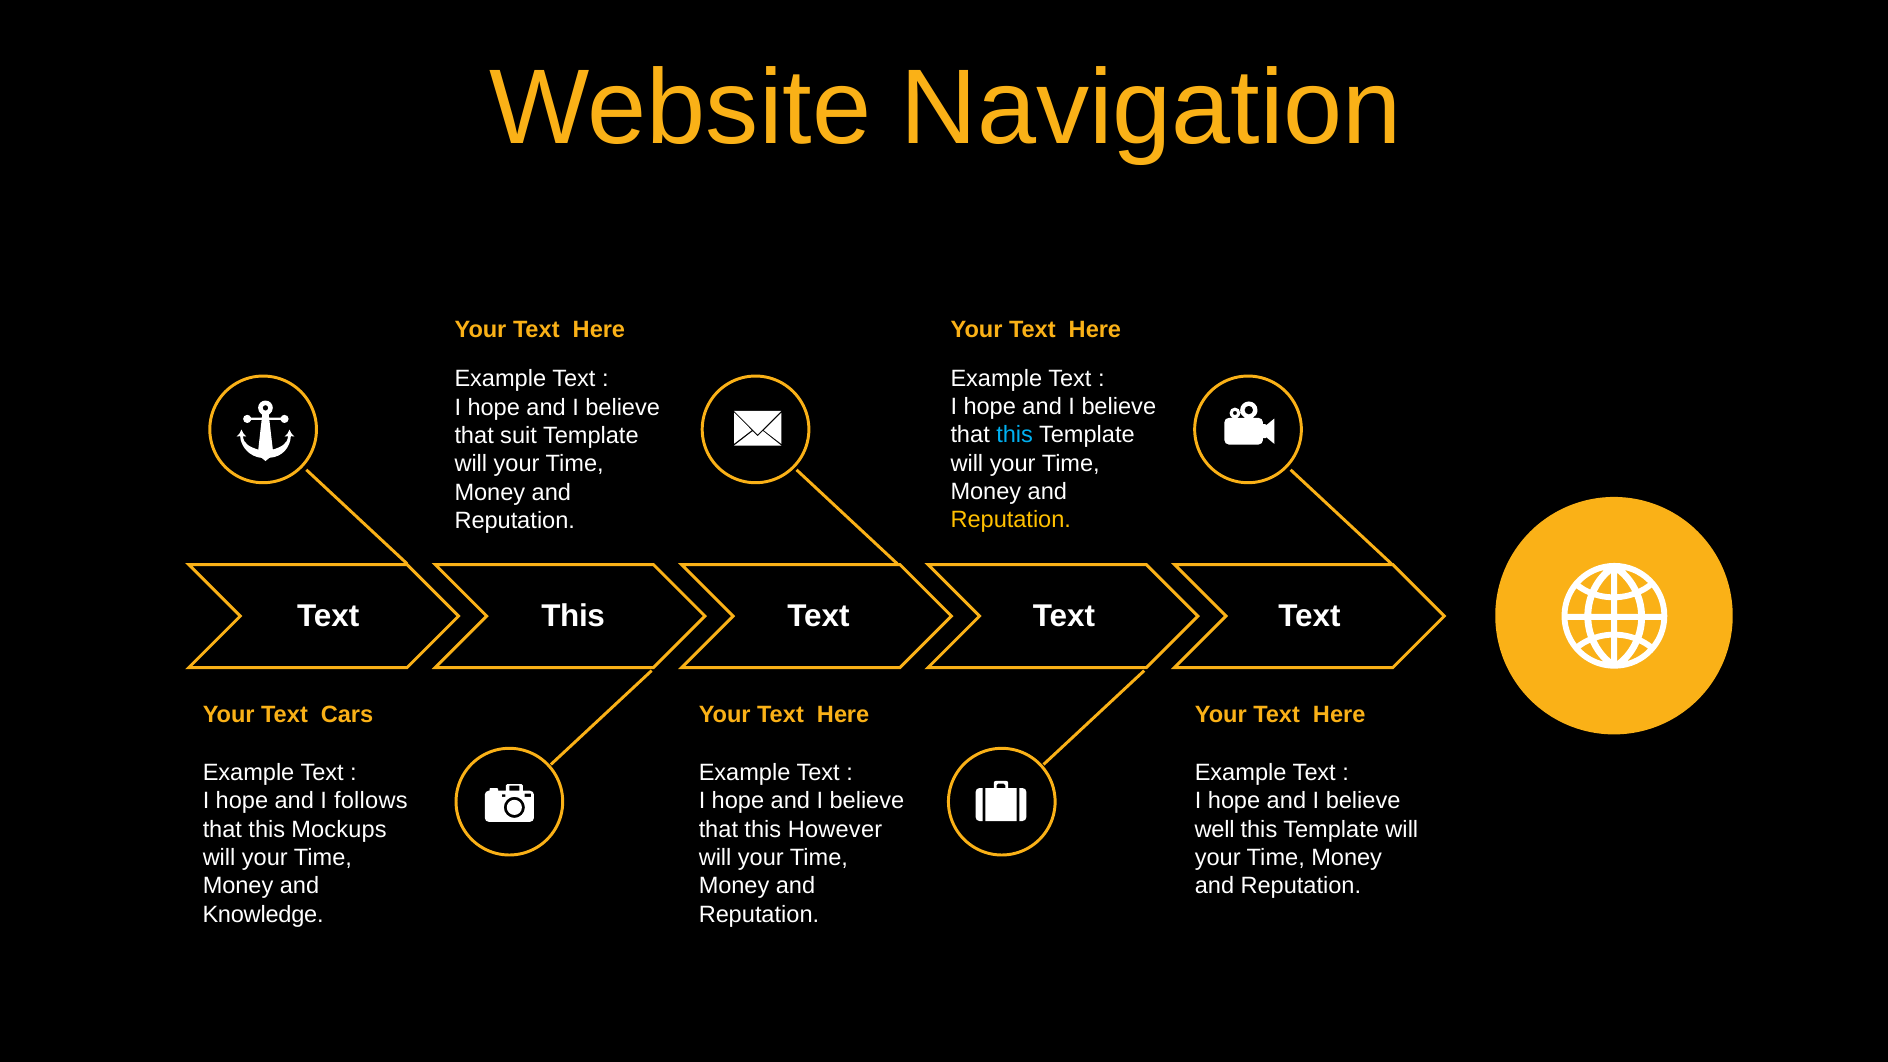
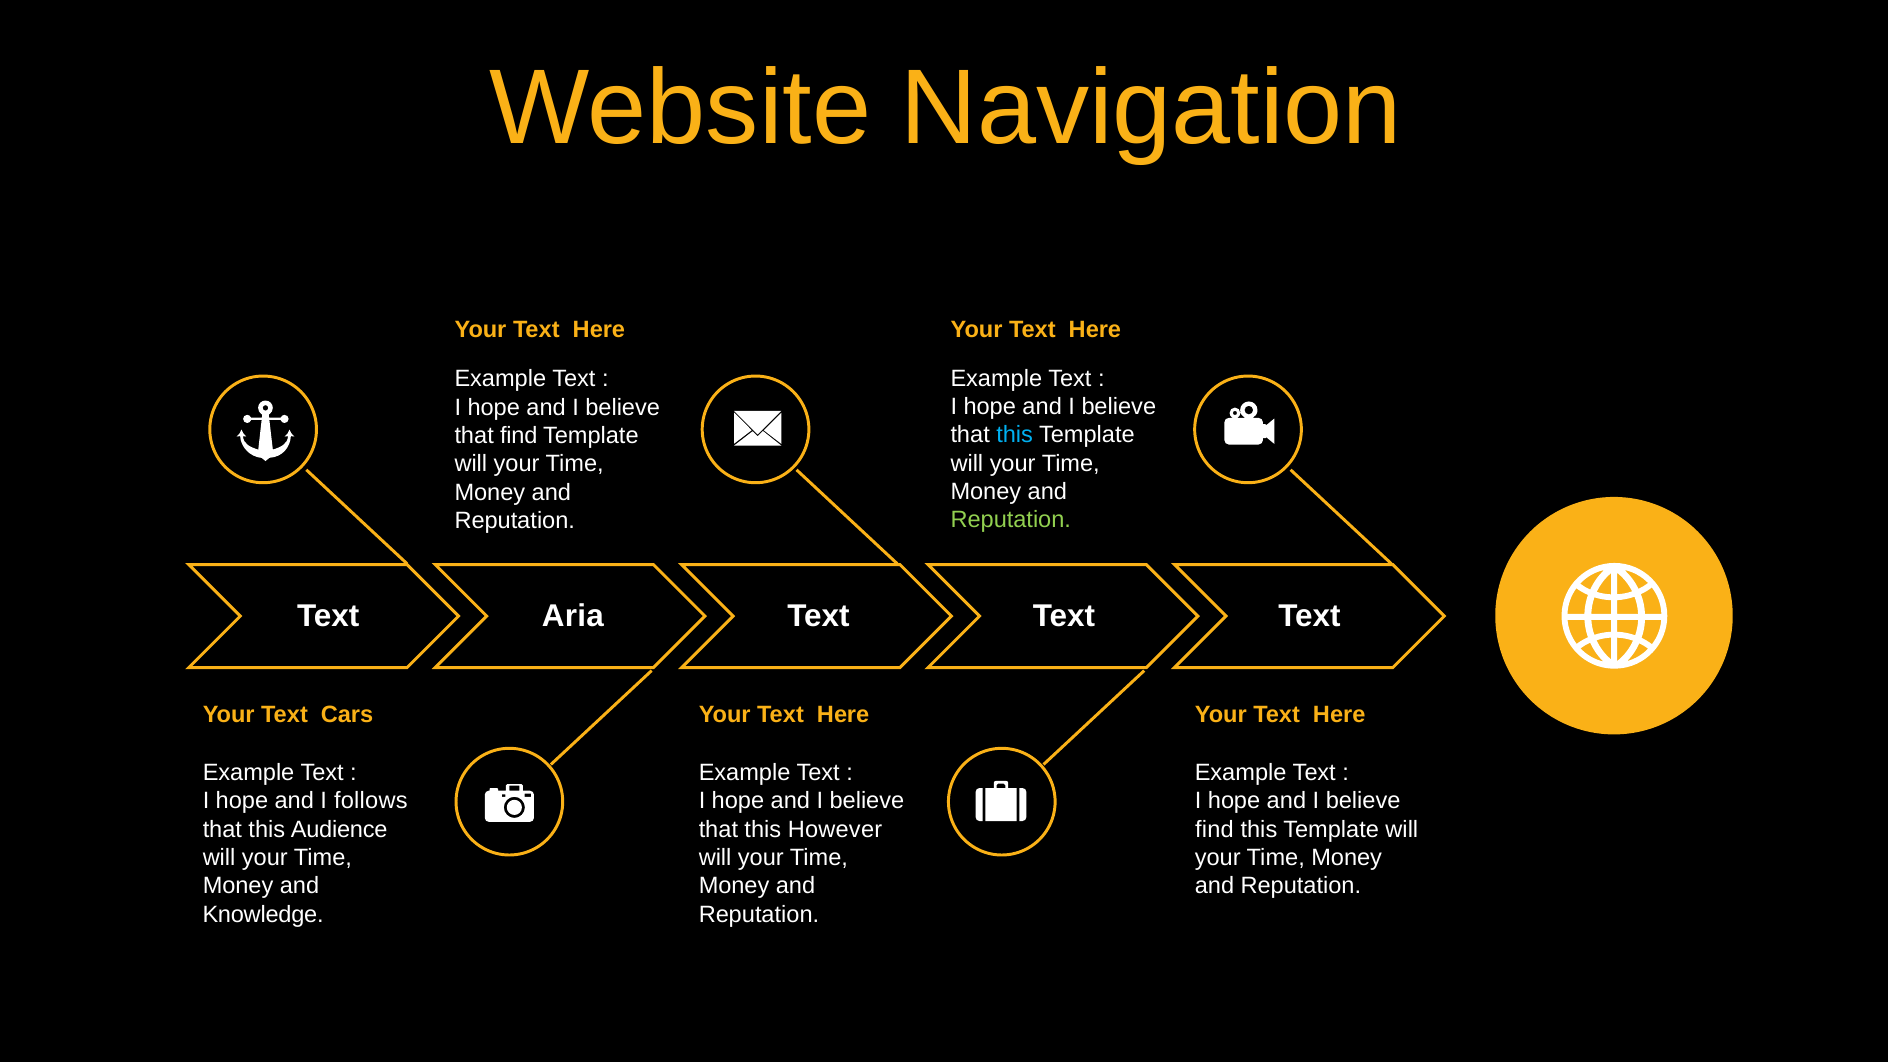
that suit: suit -> find (519, 436)
Reputation colour: yellow -> light green (1011, 520)
Text This: This -> Aria (573, 616)
Mockups: Mockups -> Audience (339, 829)
well: well -> find (1214, 829)
